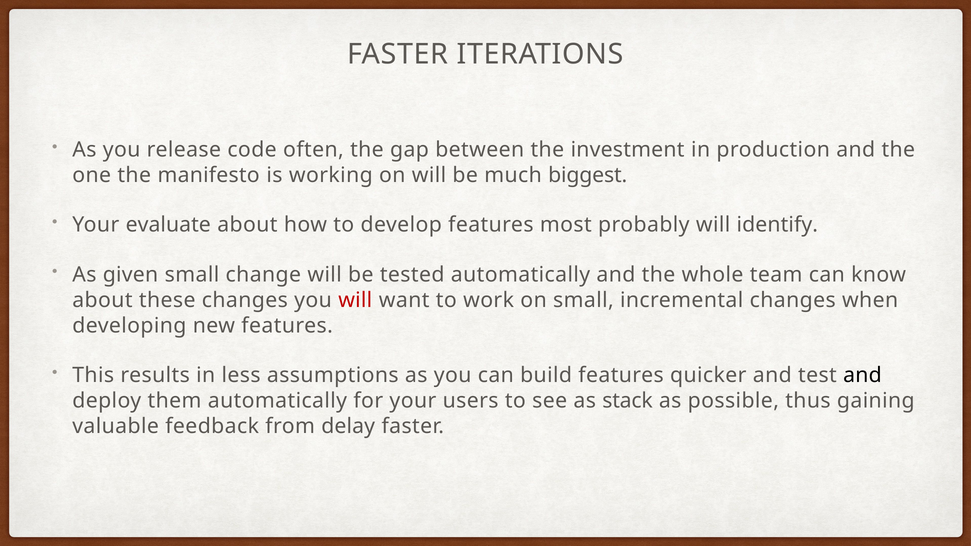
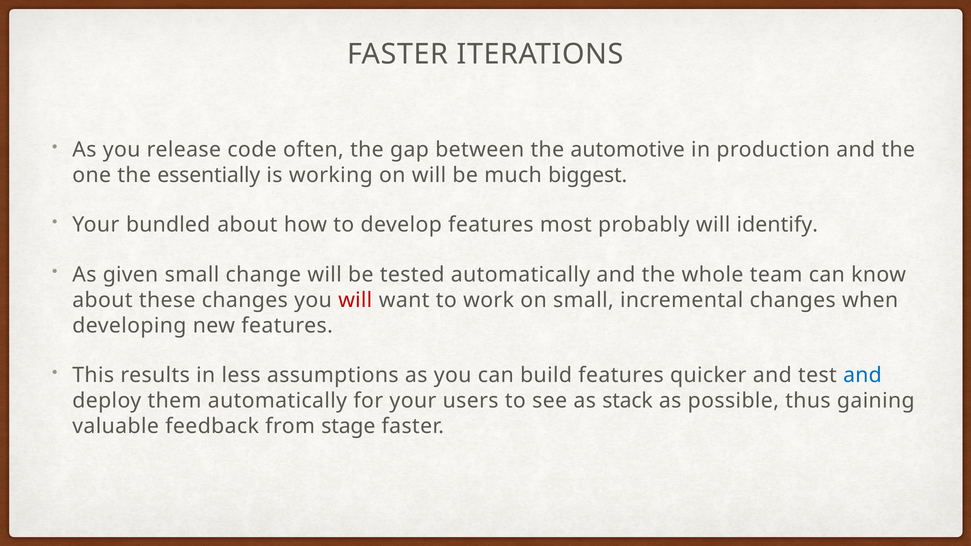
investment: investment -> automotive (628, 150)
manifesto: manifesto -> essentially (209, 175)
evaluate: evaluate -> bundled (168, 225)
and colour: black -> blue (862, 376)
delay: delay -> stage (348, 426)
